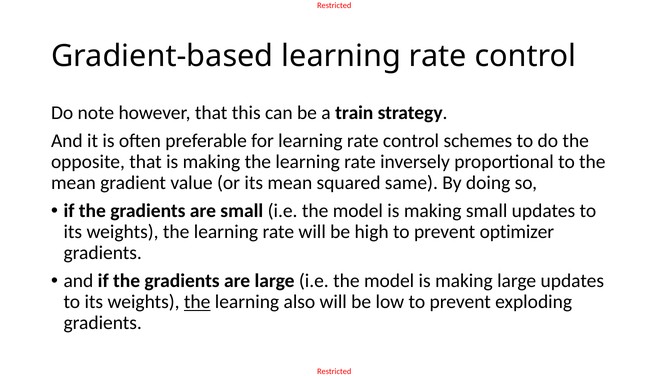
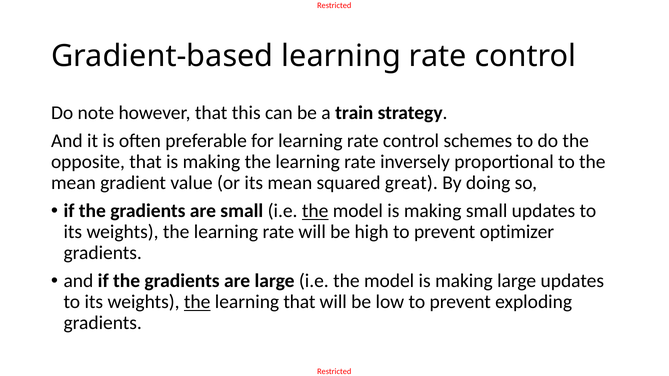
same: same -> great (411, 183)
the underline: none -> present (315, 211)
learning also: also -> that (299, 302)
